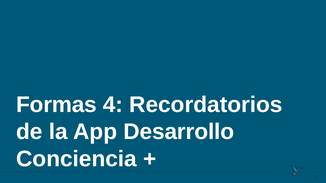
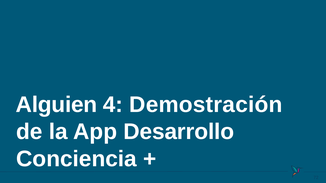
Formas: Formas -> Alguien (56, 105)
Recordatorios: Recordatorios -> Demostración (206, 105)
